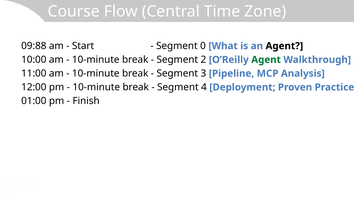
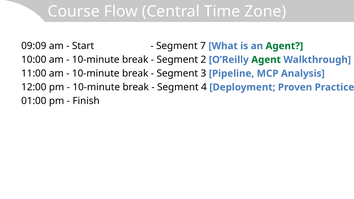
09:88: 09:88 -> 09:09 (34, 46)
0: 0 -> 7 (203, 46)
Agent colour: black -> green (284, 46)
